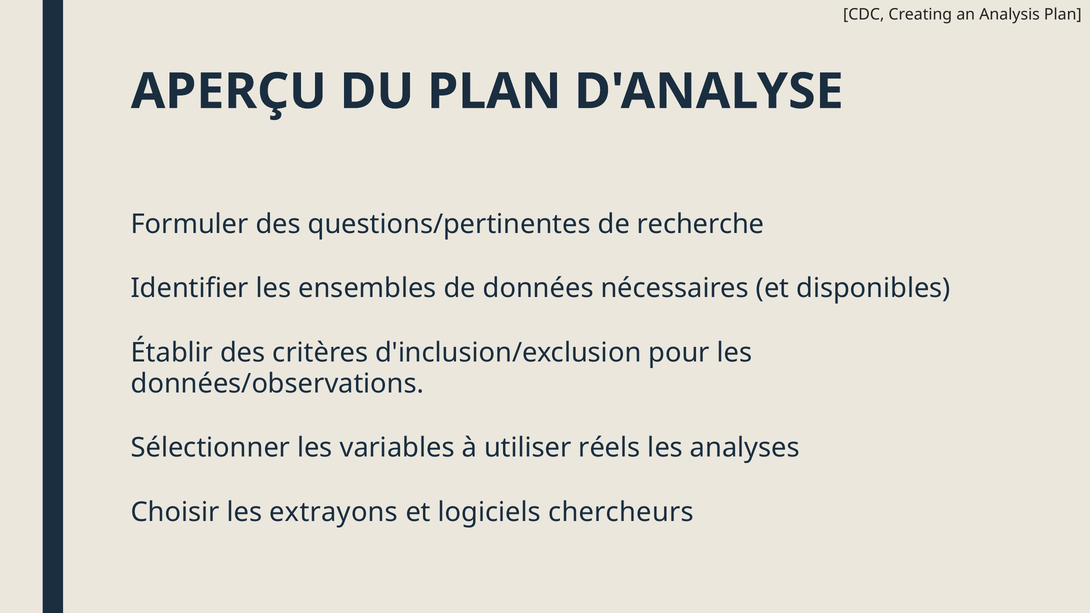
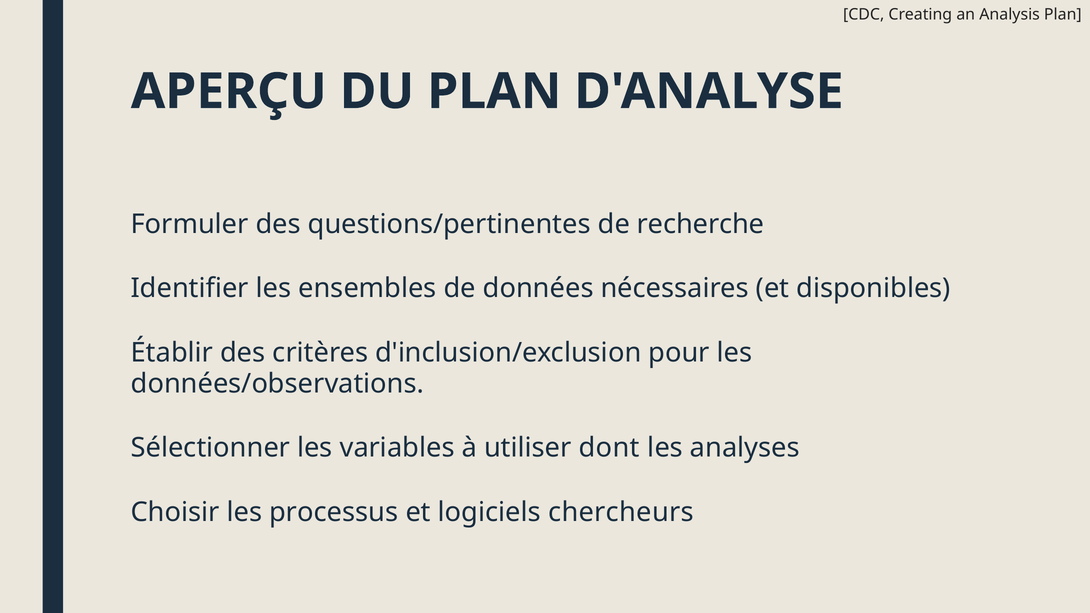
réels: réels -> dont (609, 448)
extrayons: extrayons -> processus (334, 512)
